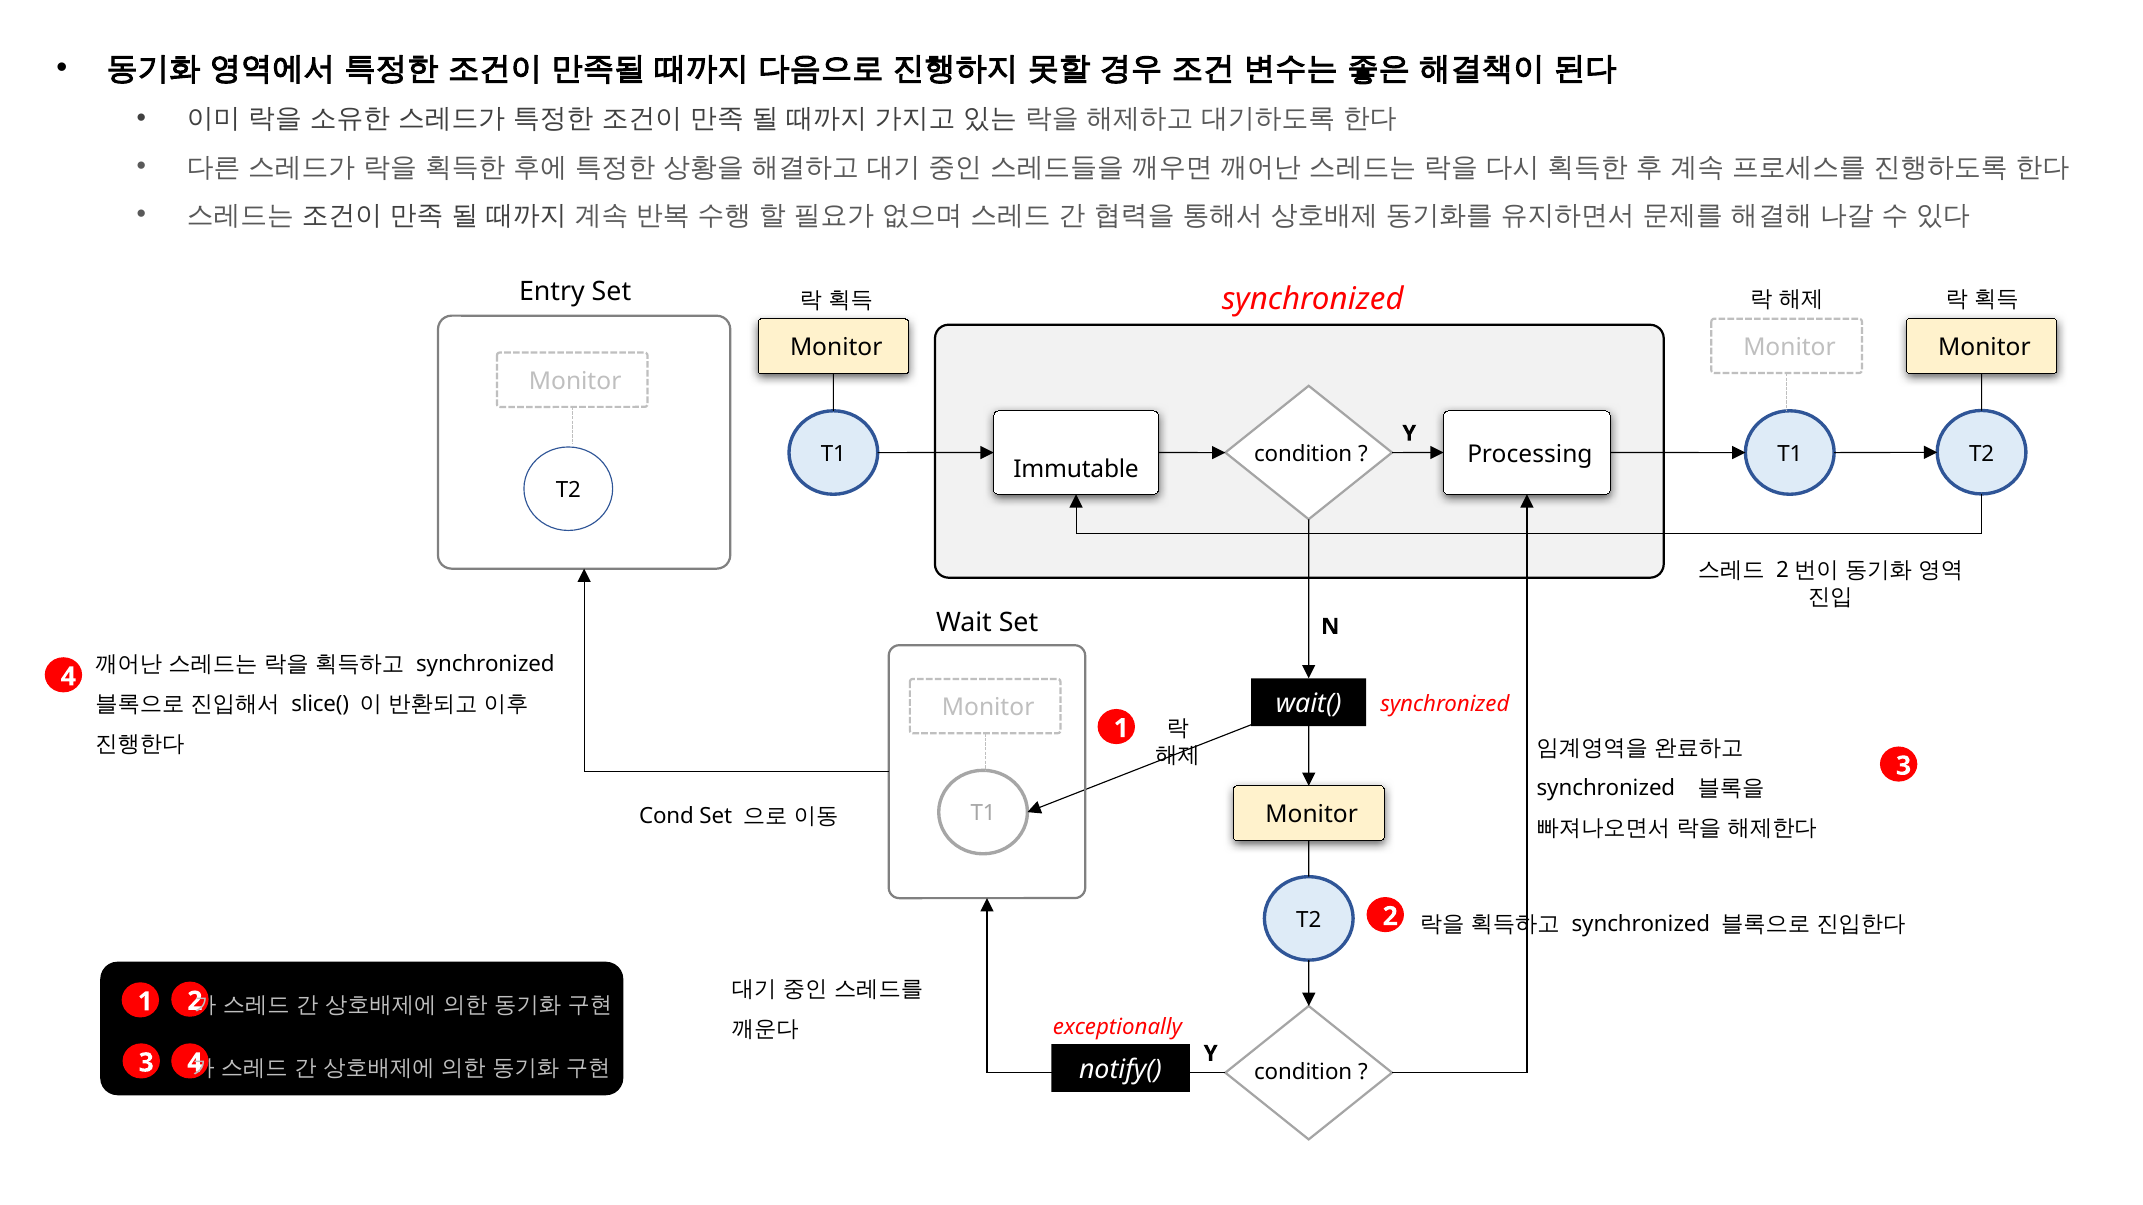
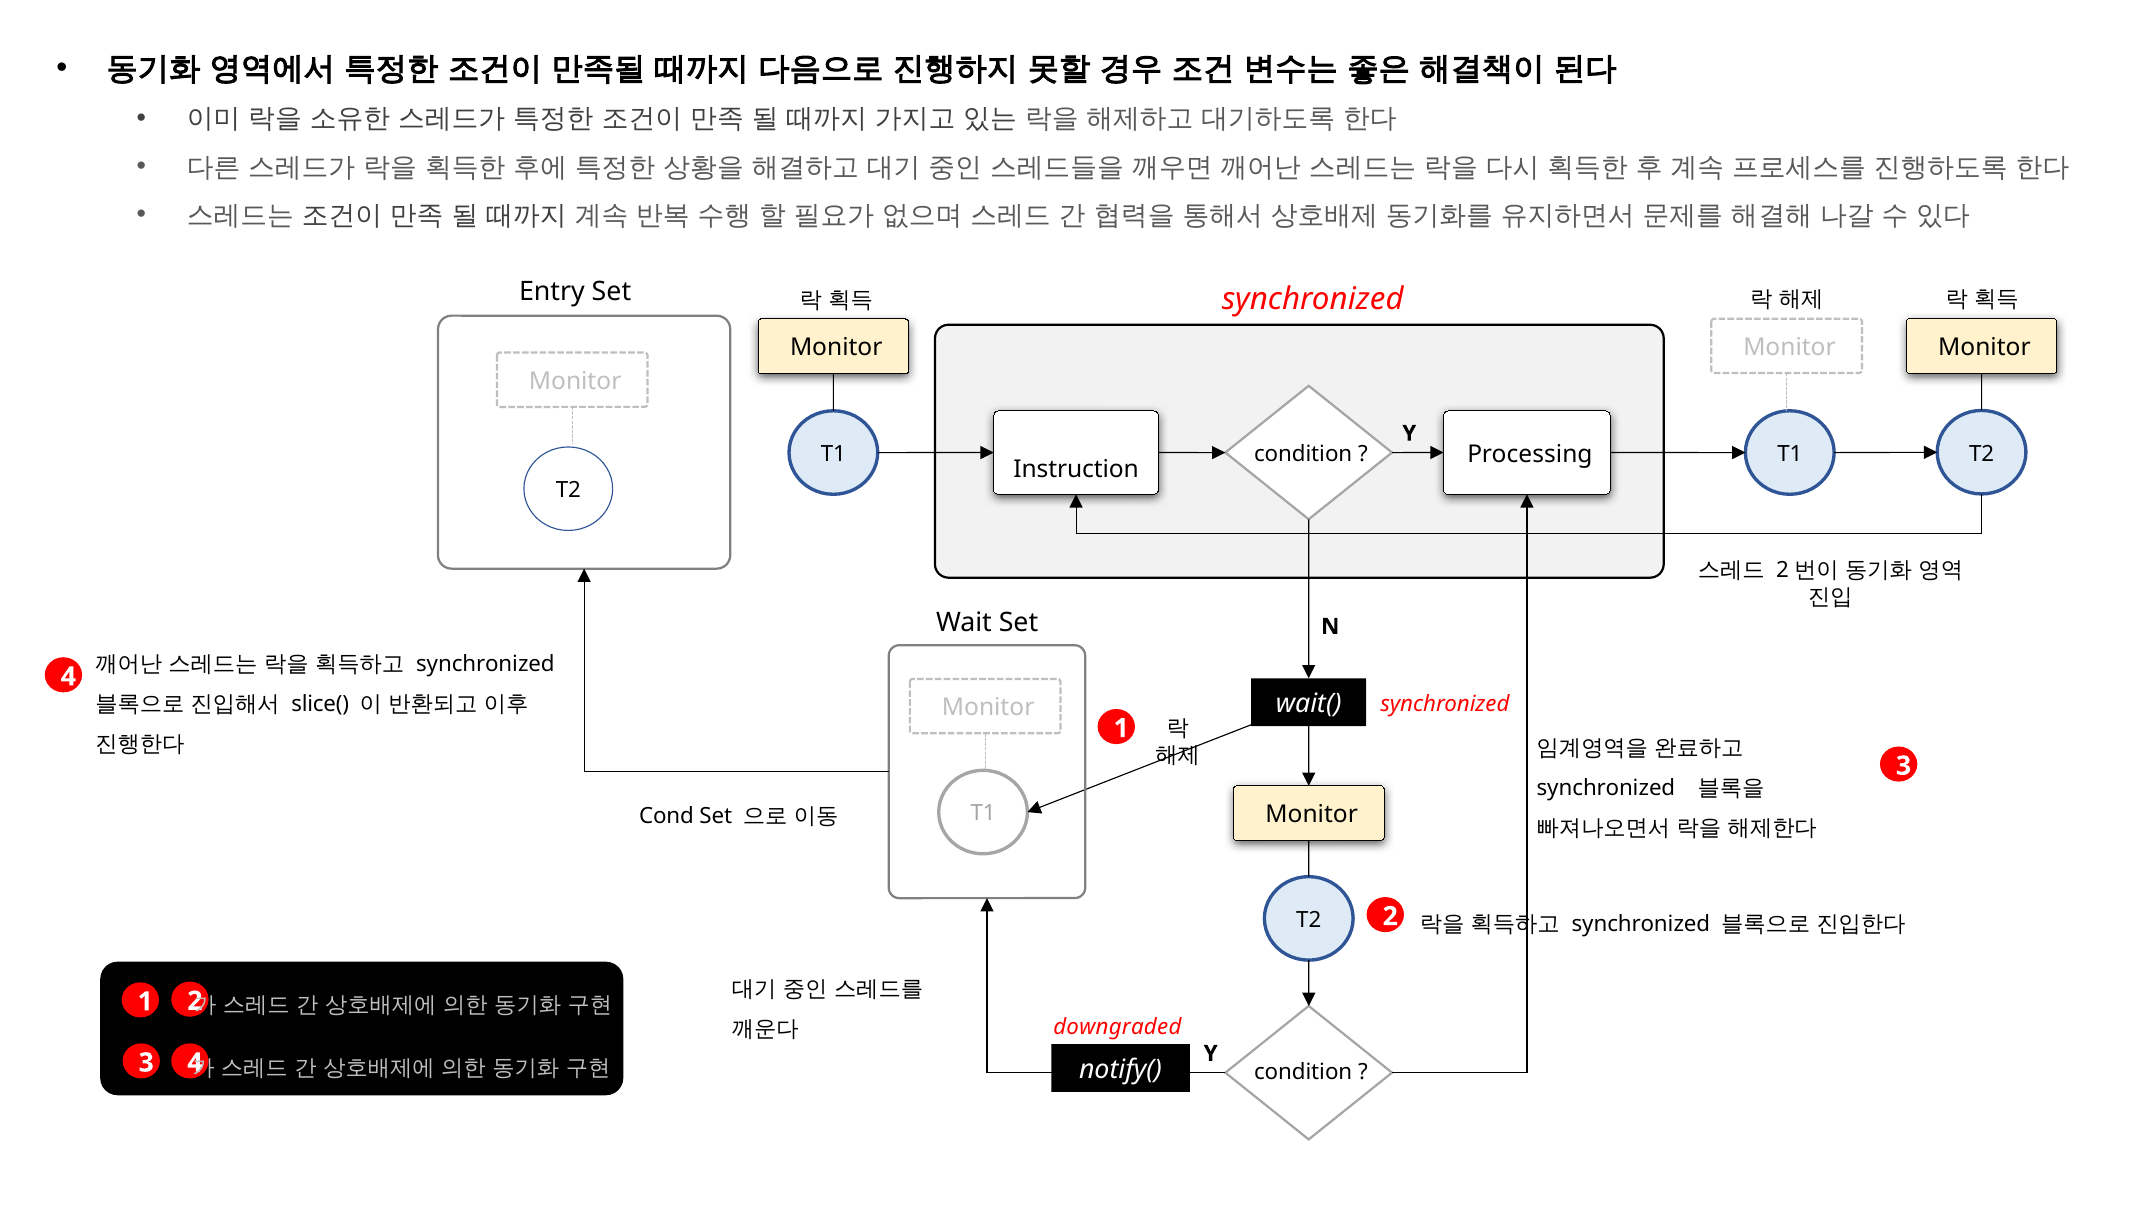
Immutable: Immutable -> Instruction (1076, 469)
exceptionally: exceptionally -> downgraded (1117, 1027)
